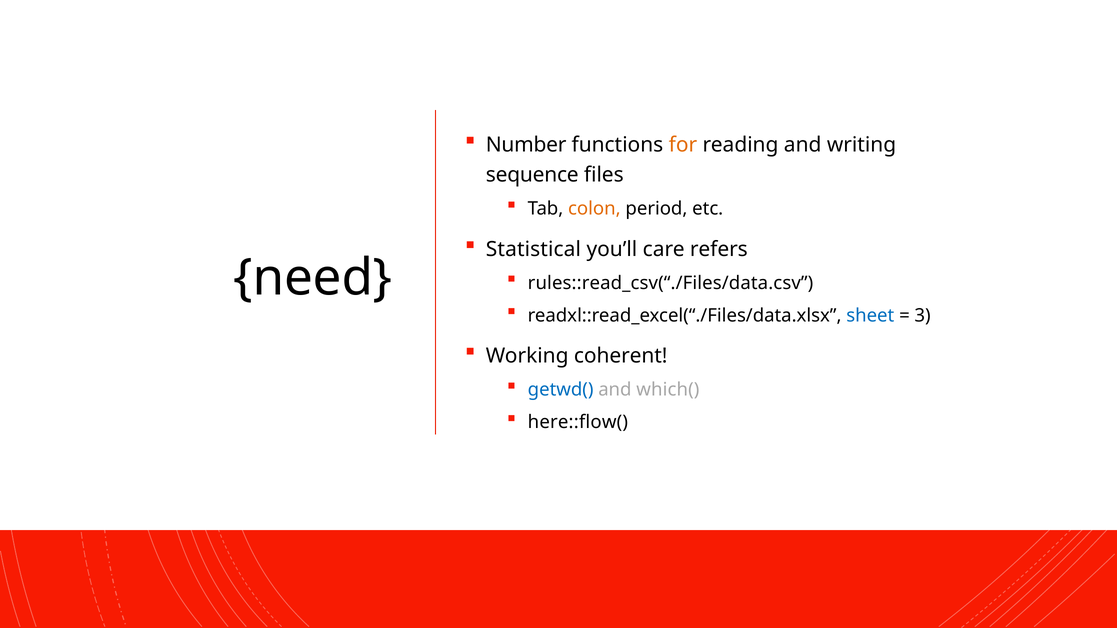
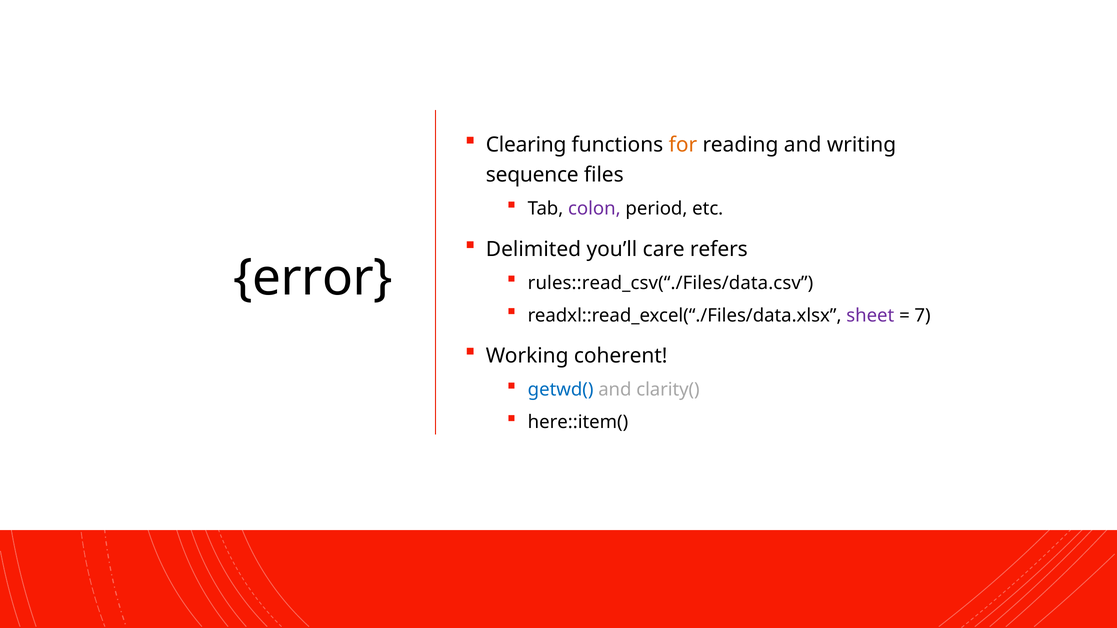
Number: Number -> Clearing (526, 145)
colon colour: orange -> purple (594, 209)
Statistical: Statistical -> Delimited (533, 249)
need: need -> error (313, 278)
sheet colour: blue -> purple (870, 316)
3: 3 -> 7 (923, 316)
which(: which( -> clarity( (668, 390)
here::flow(: here::flow( -> here::item( (578, 422)
